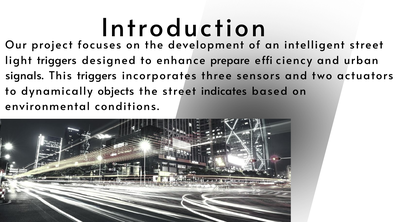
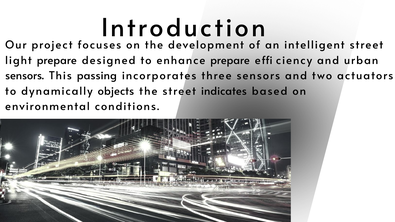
light triggers: triggers -> prepare (57, 60)
signals: signals -> sensors (25, 76)
This triggers: triggers -> passing (97, 76)
